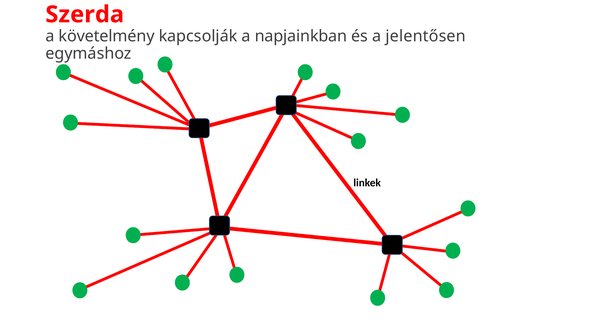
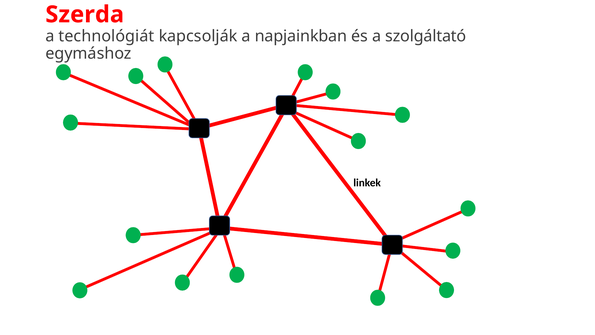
követelmény: követelmény -> technológiát (106, 36)
jelentősen: jelentősen -> szolgáltató (426, 36)
